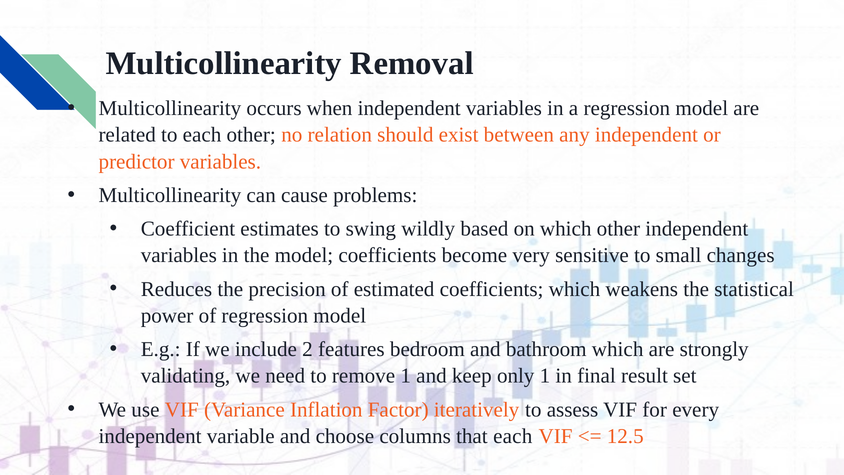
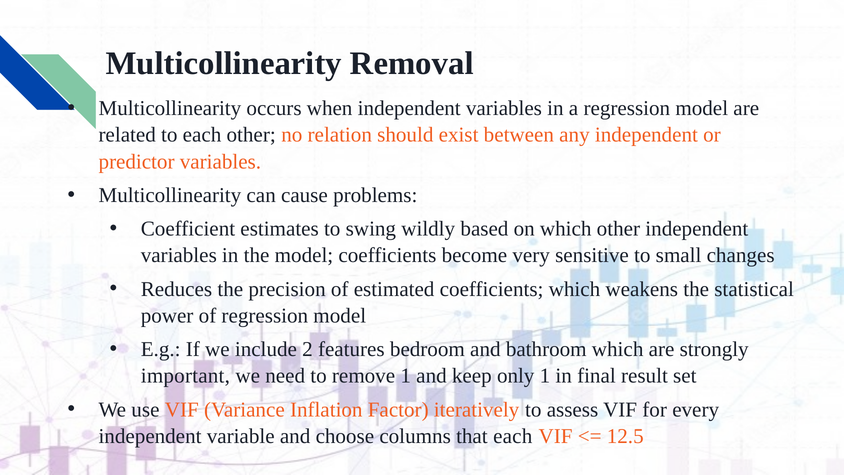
validating: validating -> important (185, 376)
